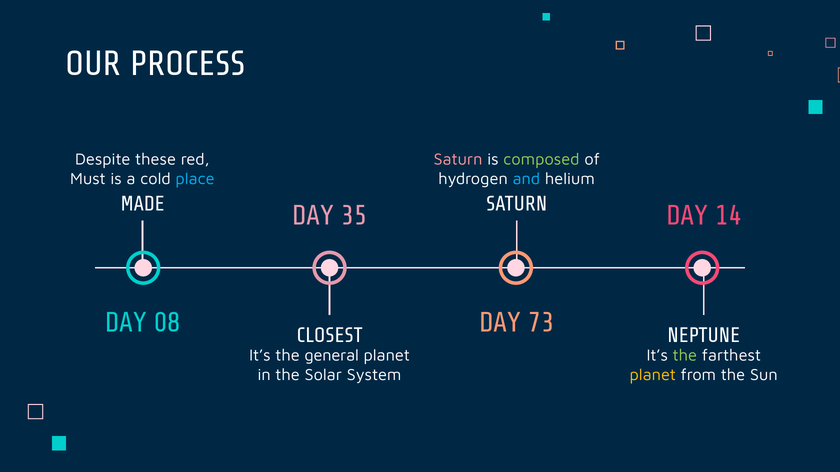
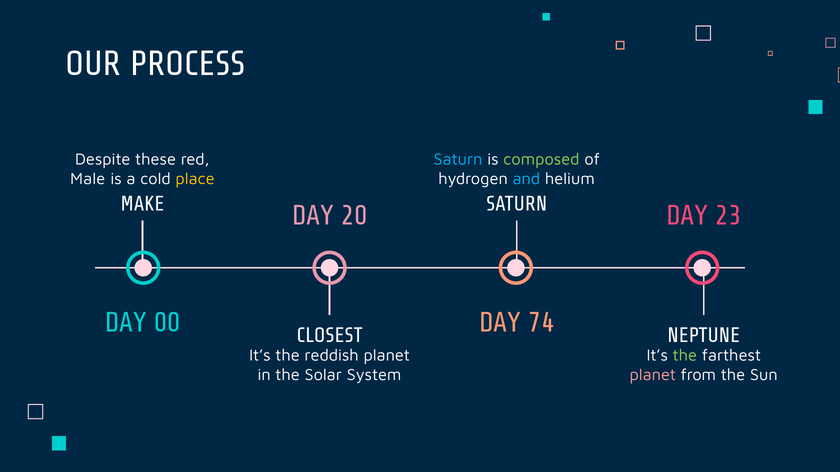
Saturn colour: pink -> light blue (458, 159)
Must: Must -> Male (88, 179)
place colour: light blue -> yellow (195, 179)
MADE: MADE -> MAKE (142, 204)
35: 35 -> 20 (354, 216)
14: 14 -> 23 (728, 216)
08: 08 -> 00 (167, 323)
73: 73 -> 74 (541, 323)
general: general -> reddish (332, 356)
planet colour: yellow -> pink (653, 375)
